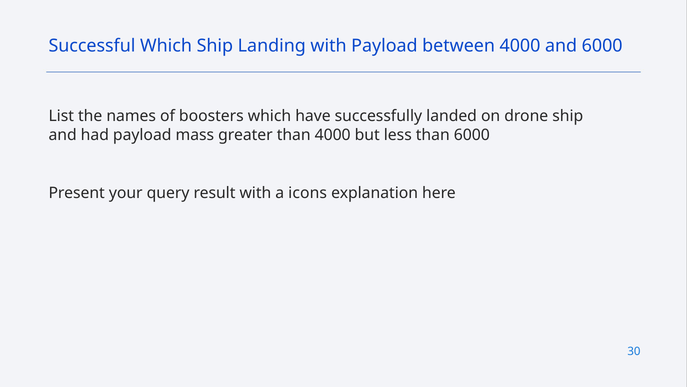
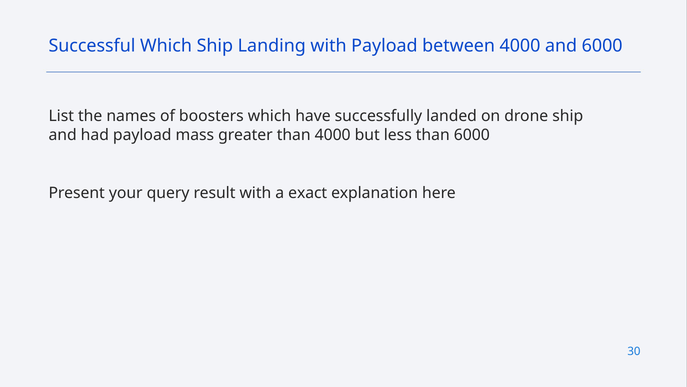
icons: icons -> exact (308, 193)
